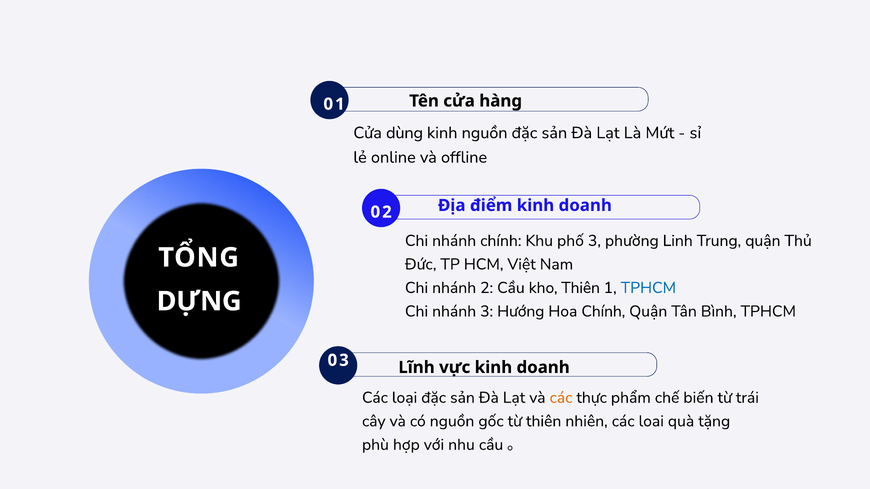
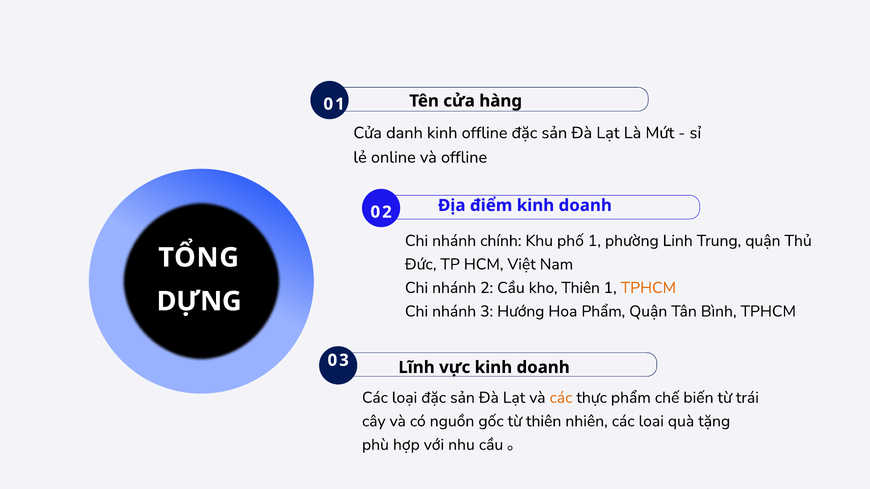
dùng: dùng -> danh (404, 133)
kinh nguồn: nguồn -> offline (485, 133)
phố 3: 3 -> 1 (594, 241)
TPHCM colour: blue -> orange (648, 288)
Hoa Chính: Chính -> Phẩm (603, 312)
